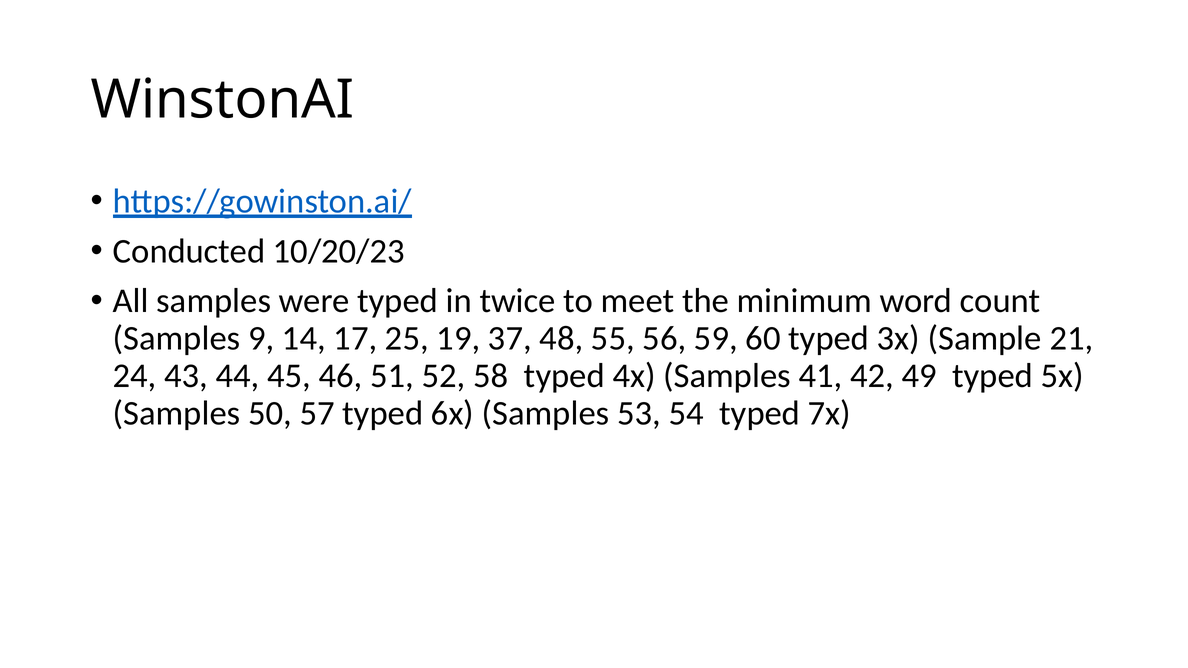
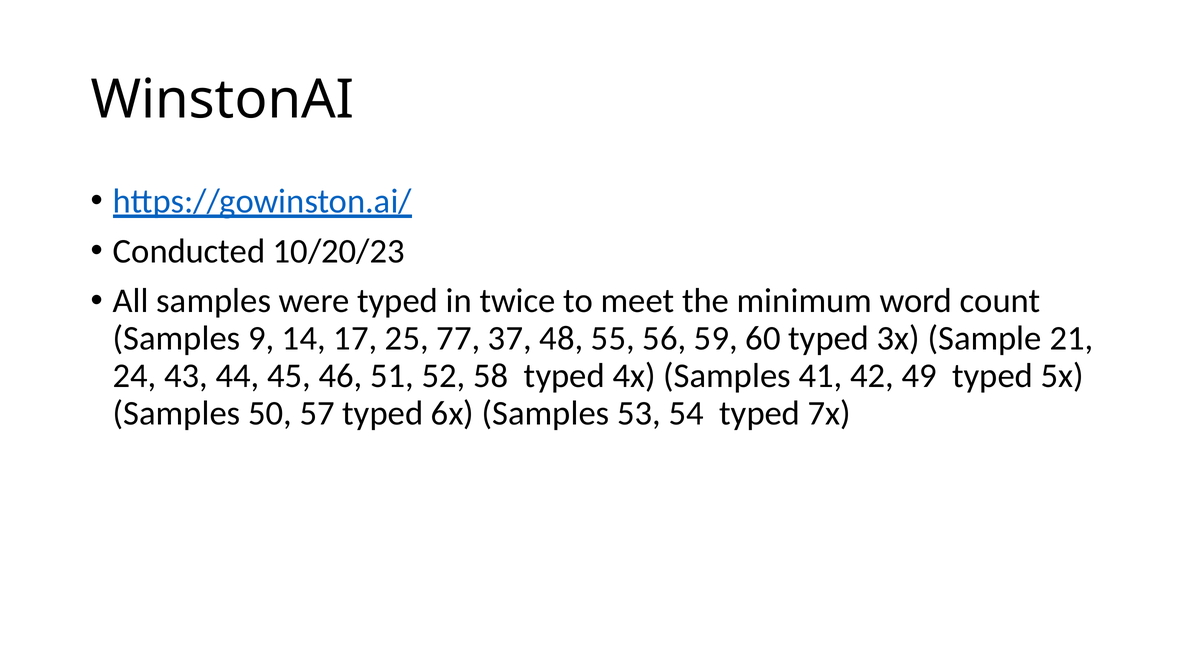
19: 19 -> 77 (458, 339)
